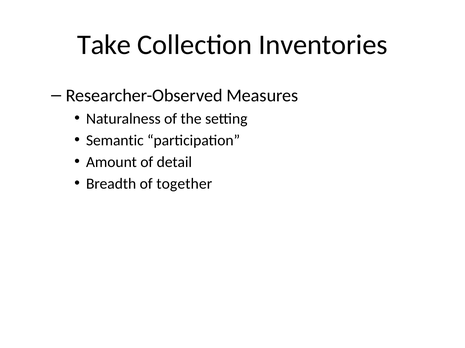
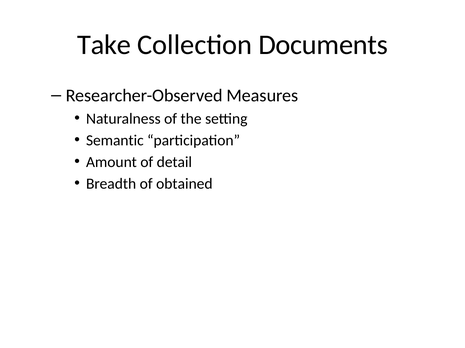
Inventories: Inventories -> Documents (323, 45)
together: together -> obtained (184, 184)
